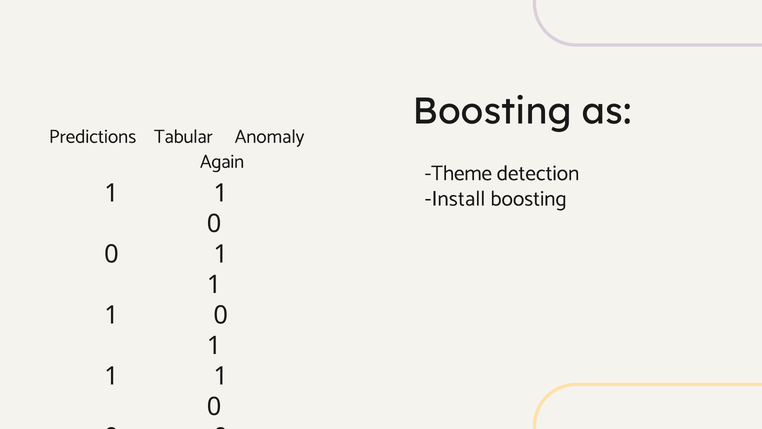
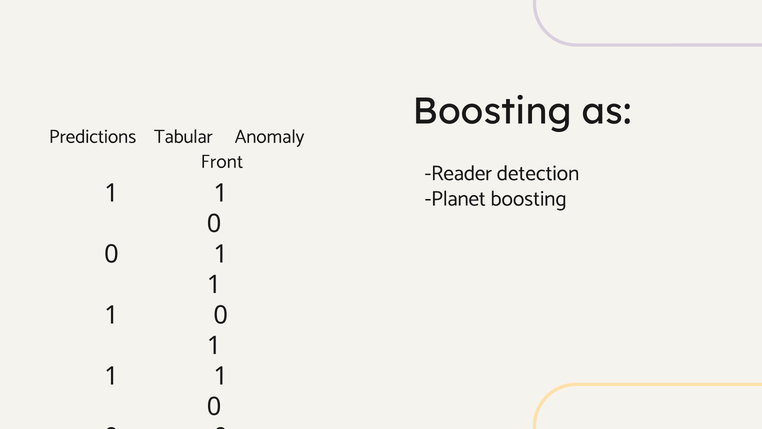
Again: Again -> Front (222, 161)
Theme: Theme -> Reader (458, 173)
Install: Install -> Planet (455, 198)
